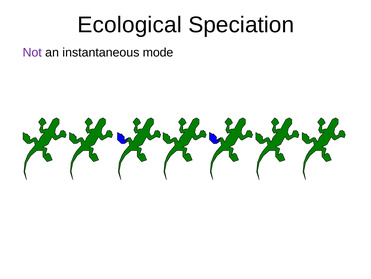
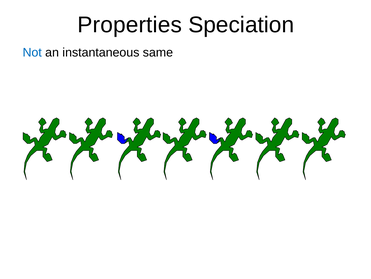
Ecological: Ecological -> Properties (130, 25)
Not colour: purple -> blue (32, 52)
mode: mode -> same (158, 52)
